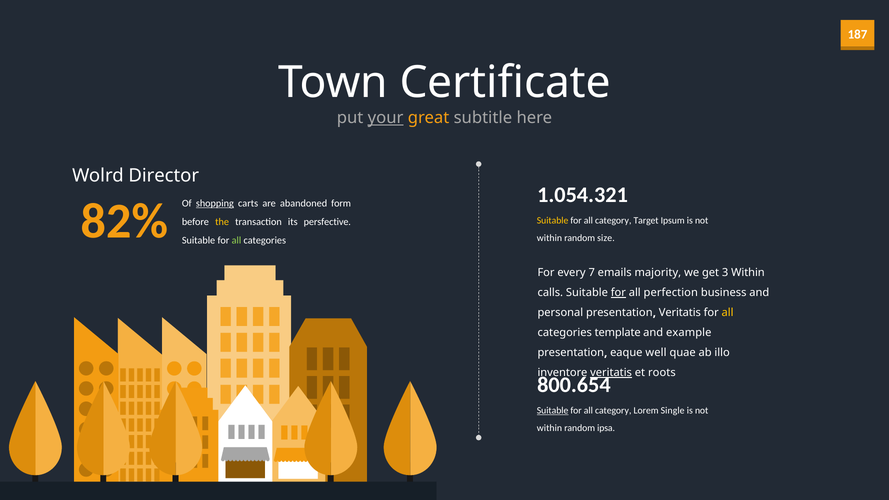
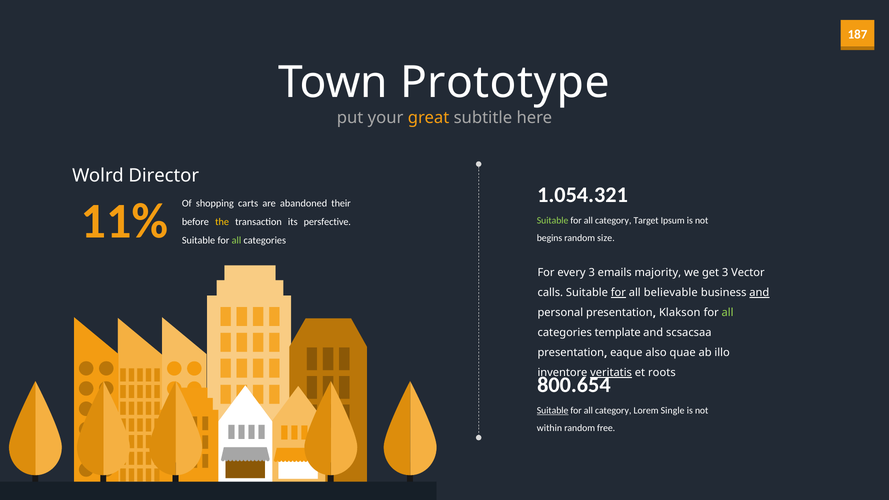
Certificate: Certificate -> Prototype (505, 83)
your underline: present -> none (386, 118)
shopping underline: present -> none (215, 203)
form: form -> their (341, 203)
82%: 82% -> 11% (125, 222)
Suitable colour: yellow -> light green (553, 220)
within: within -> begins (550, 238)
every 7: 7 -> 3 (592, 273)
3 Within: Within -> Vector (748, 273)
perfection: perfection -> believable (671, 293)
and underline: none -> present (759, 293)
presentation Veritatis: Veritatis -> Klakson (680, 313)
all colour: yellow -> light green (728, 313)
example: example -> scsacsaa (689, 333)
well: well -> also (656, 353)
ipsa: ipsa -> free (606, 428)
